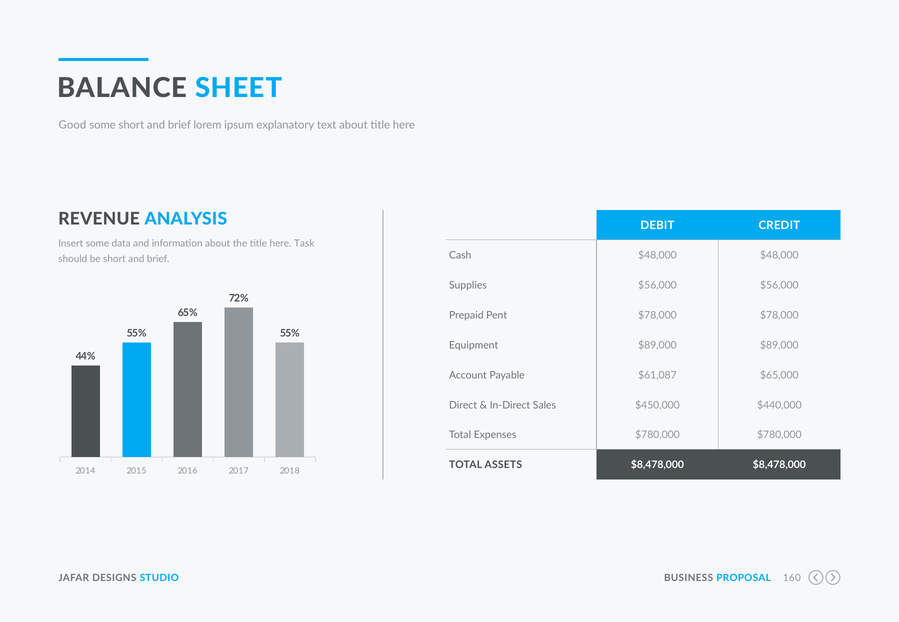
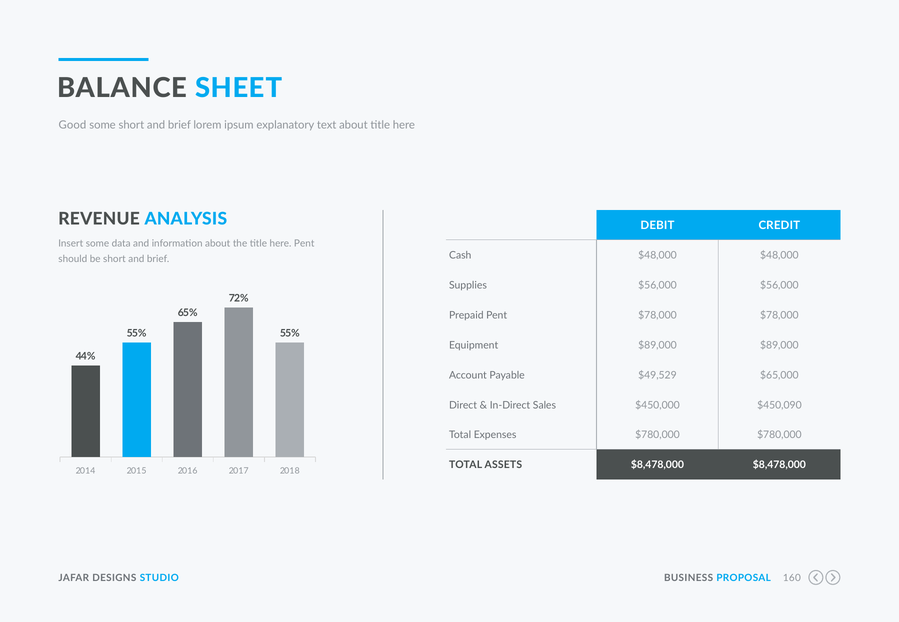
here Task: Task -> Pent (304, 244)
$61,087: $61,087 -> $49,529 (657, 375)
$440,000: $440,000 -> $450,090 (779, 405)
